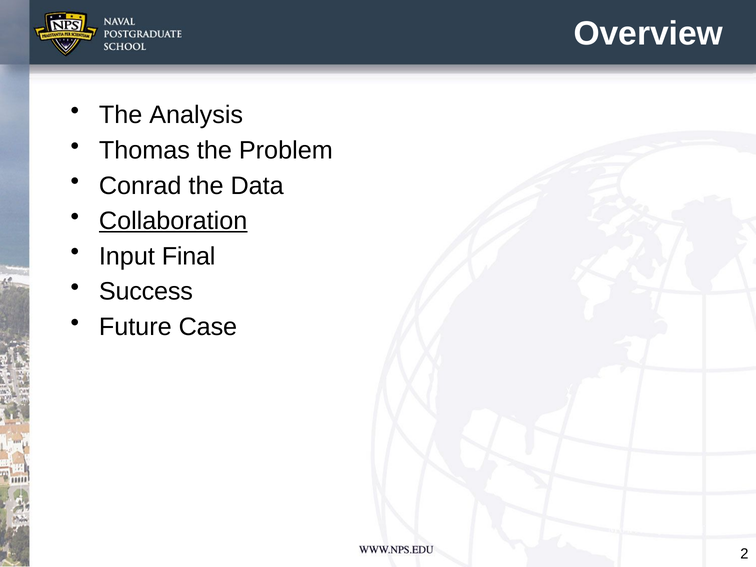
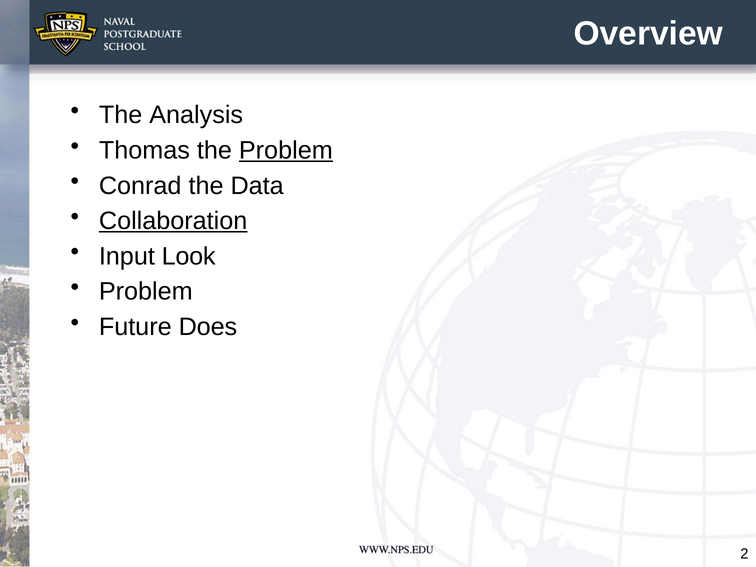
Problem underline: none -> present (286, 150)
Final: Final -> Look (189, 256)
Success: Success -> Problem (146, 292)
Case: Case -> Does (208, 327)
